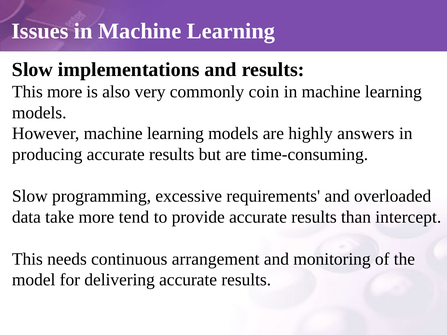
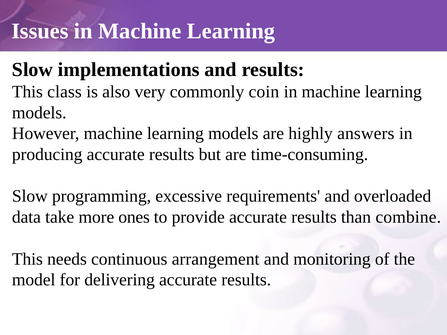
This more: more -> class (64, 92)
tend: tend -> ones (134, 218)
intercept: intercept -> combine (408, 218)
